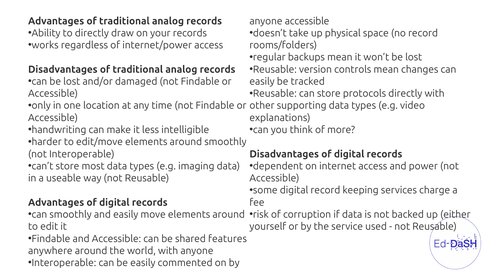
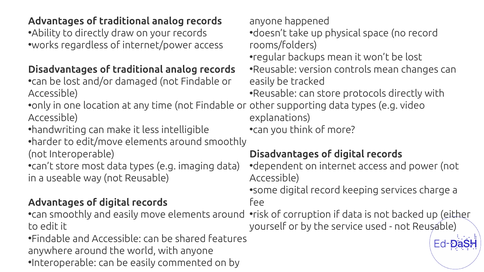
anyone accessible: accessible -> happened (307, 21)
